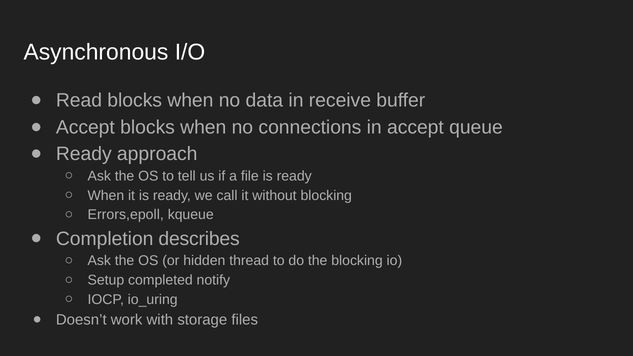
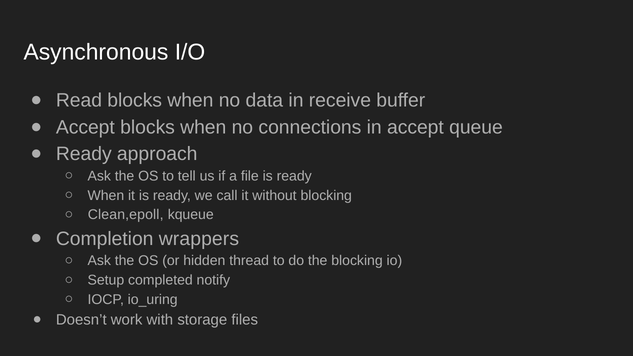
Errors,epoll: Errors,epoll -> Clean,epoll (126, 215)
describes: describes -> wrappers (199, 239)
